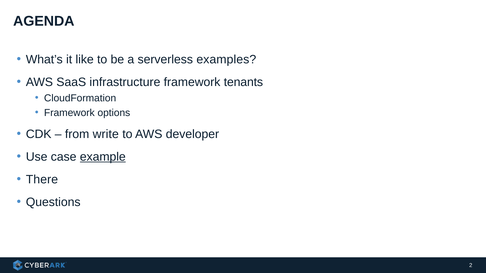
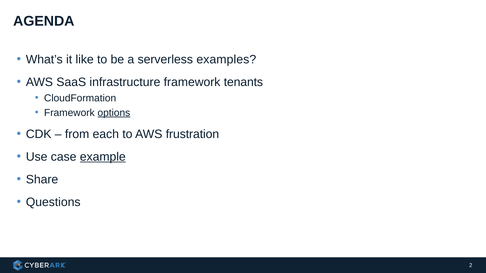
options underline: none -> present (114, 113)
write: write -> each (106, 134)
developer: developer -> frustration (192, 134)
There: There -> Share (42, 180)
